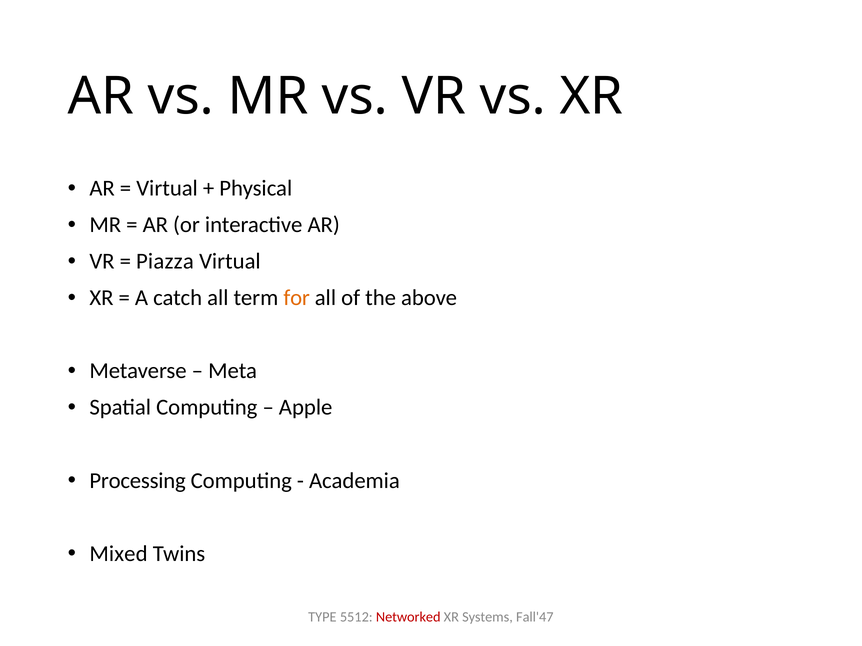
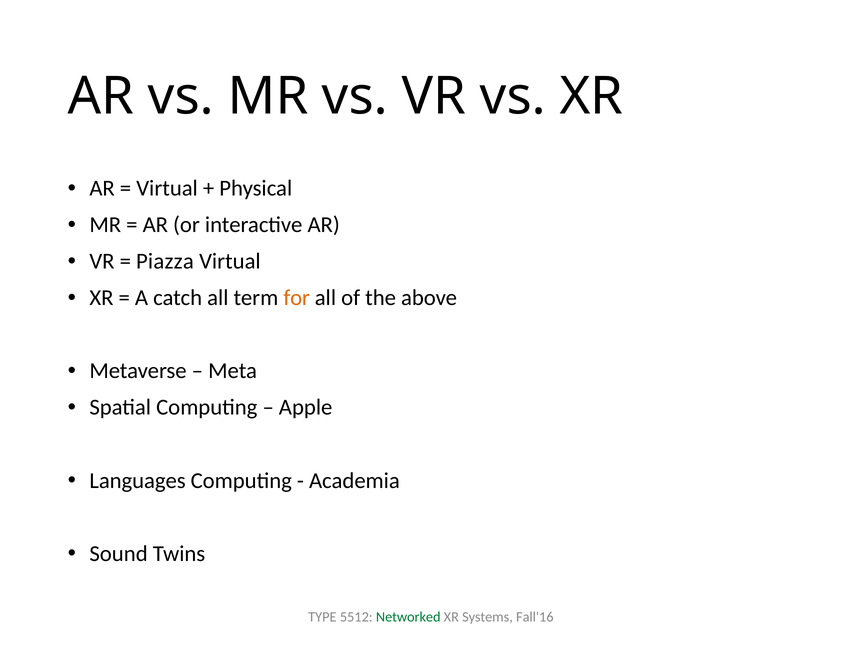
Processing: Processing -> Languages (138, 481)
Mixed: Mixed -> Sound (119, 554)
Networked colour: red -> green (408, 617)
Fall'47: Fall'47 -> Fall'16 (535, 617)
